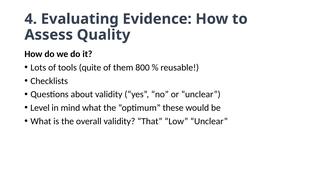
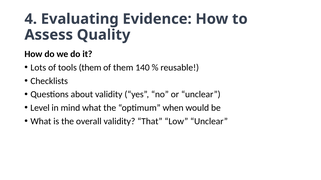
tools quite: quite -> them (90, 68)
800: 800 -> 140 (142, 68)
these: these -> when (173, 108)
